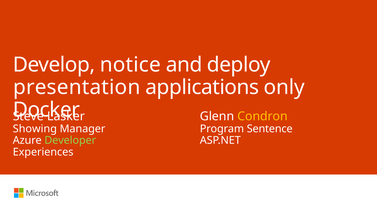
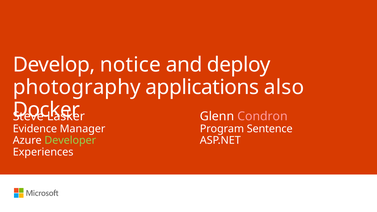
presentation: presentation -> photography (77, 87)
only: only -> also (284, 87)
Condron colour: yellow -> pink (263, 116)
Showing: Showing -> Evidence (35, 129)
